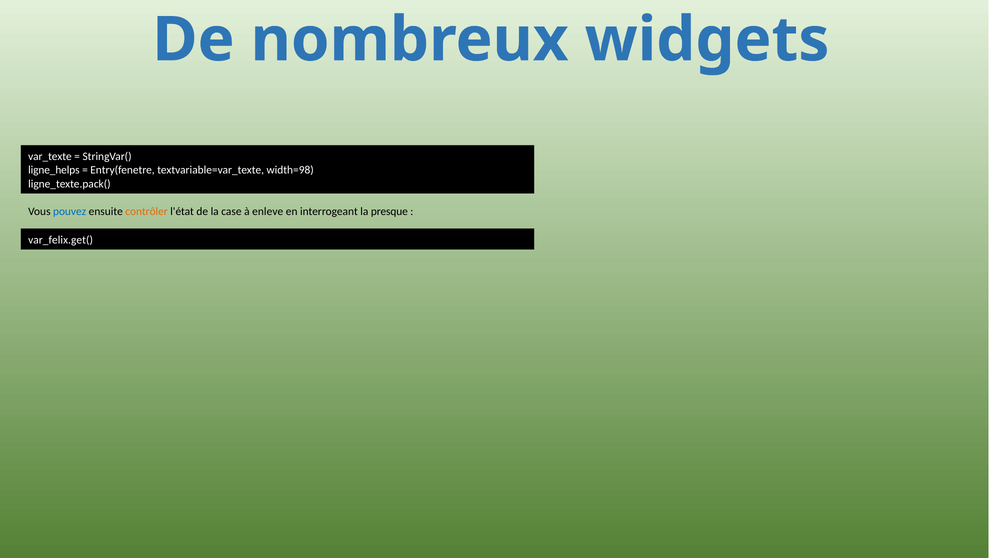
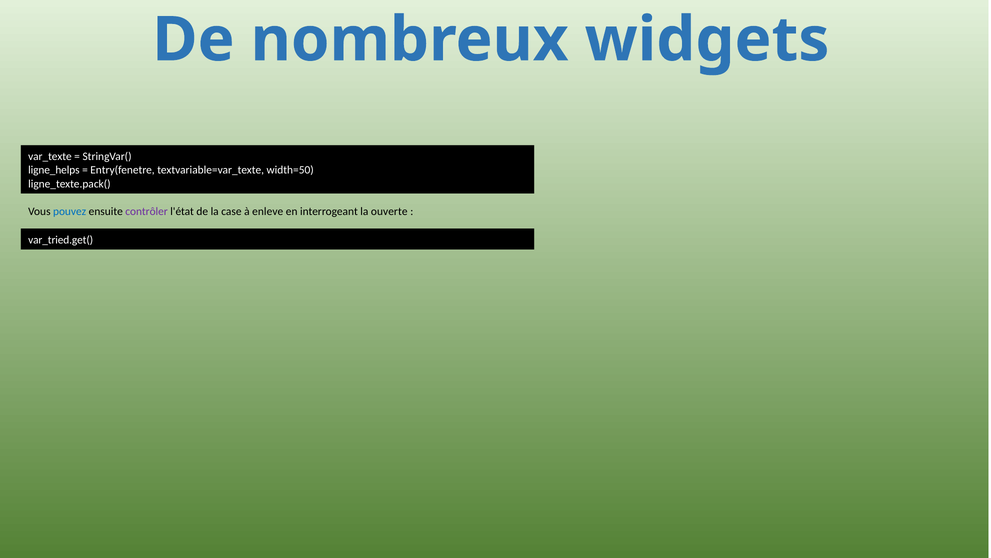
width=98: width=98 -> width=50 (290, 170)
contrôler colour: orange -> purple (147, 211)
presque: presque -> ouverte (389, 211)
var_felix.get(: var_felix.get( -> var_tried.get( (61, 240)
